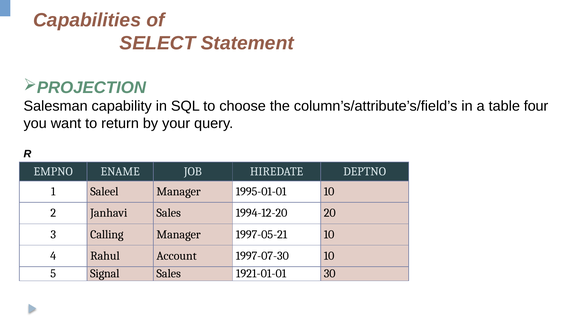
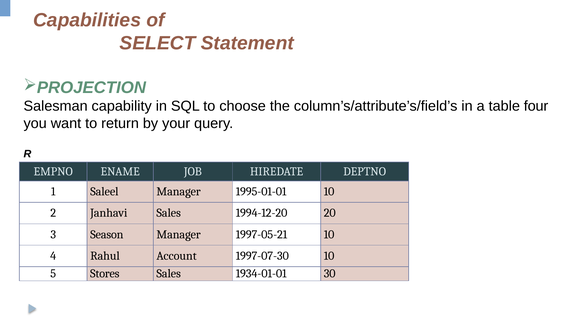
Calling: Calling -> Season (107, 235)
Signal: Signal -> Stores (105, 274)
1921-01-01: 1921-01-01 -> 1934-01-01 (261, 274)
